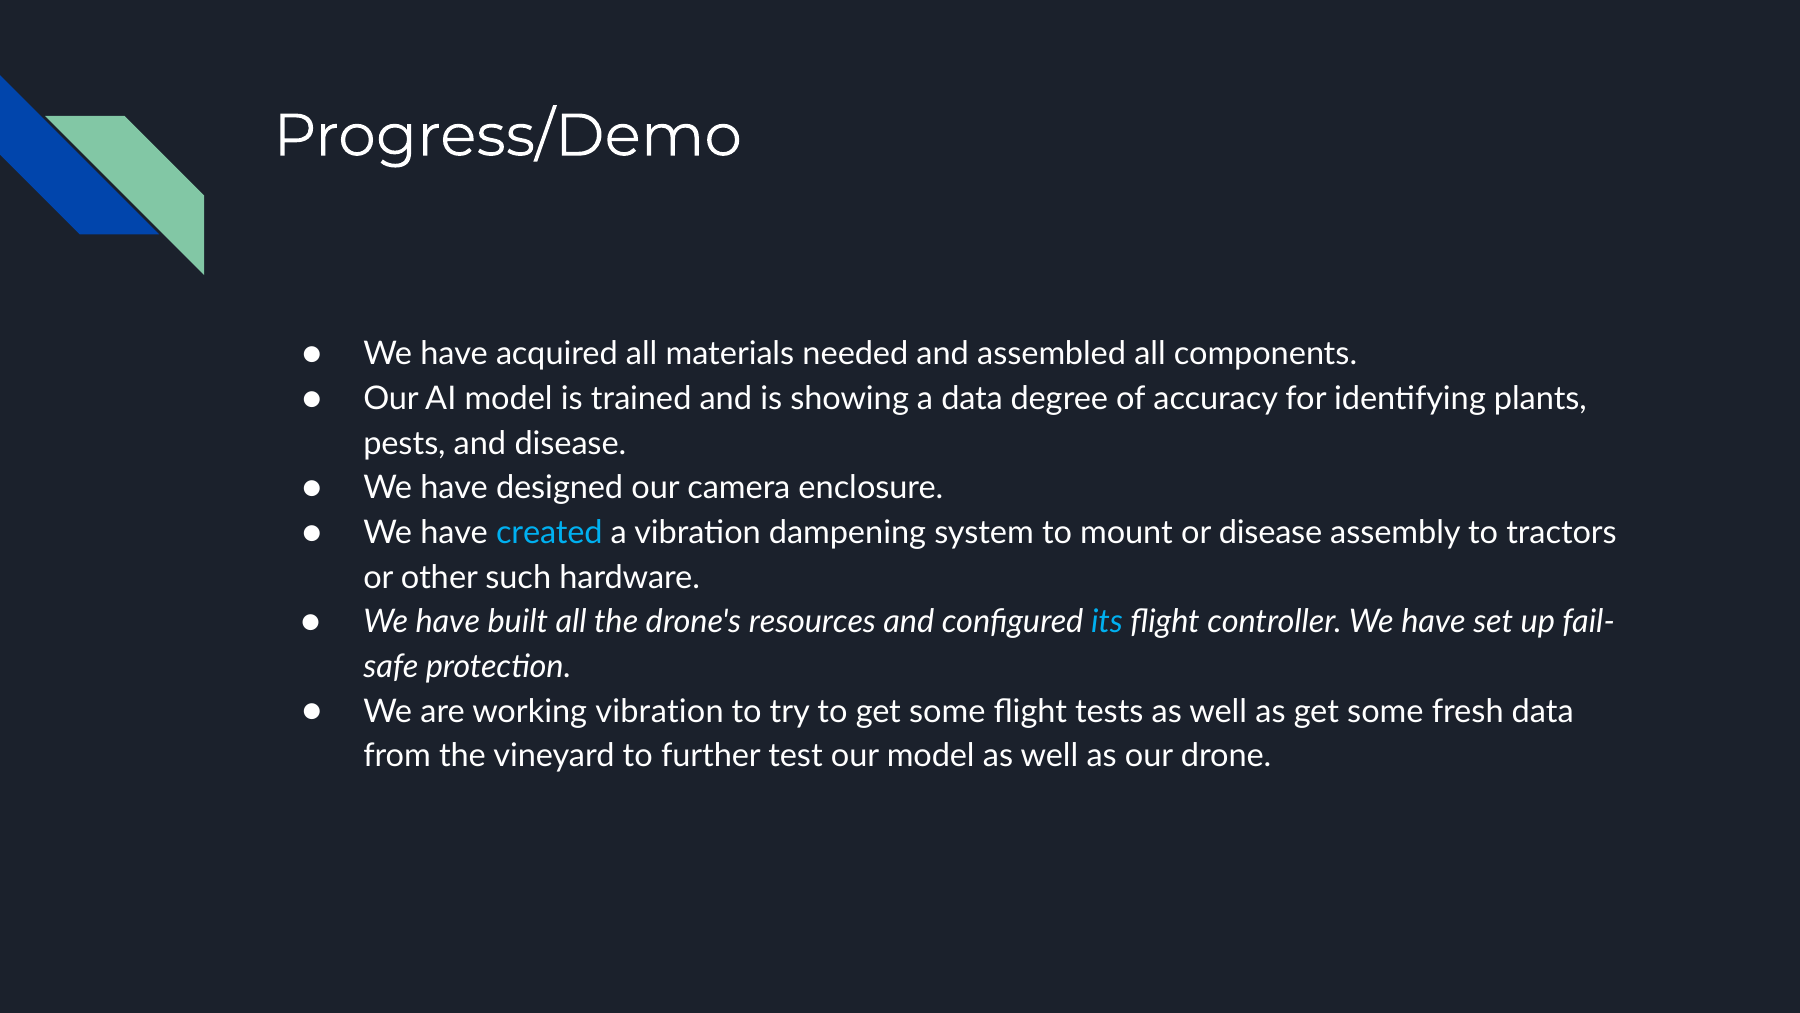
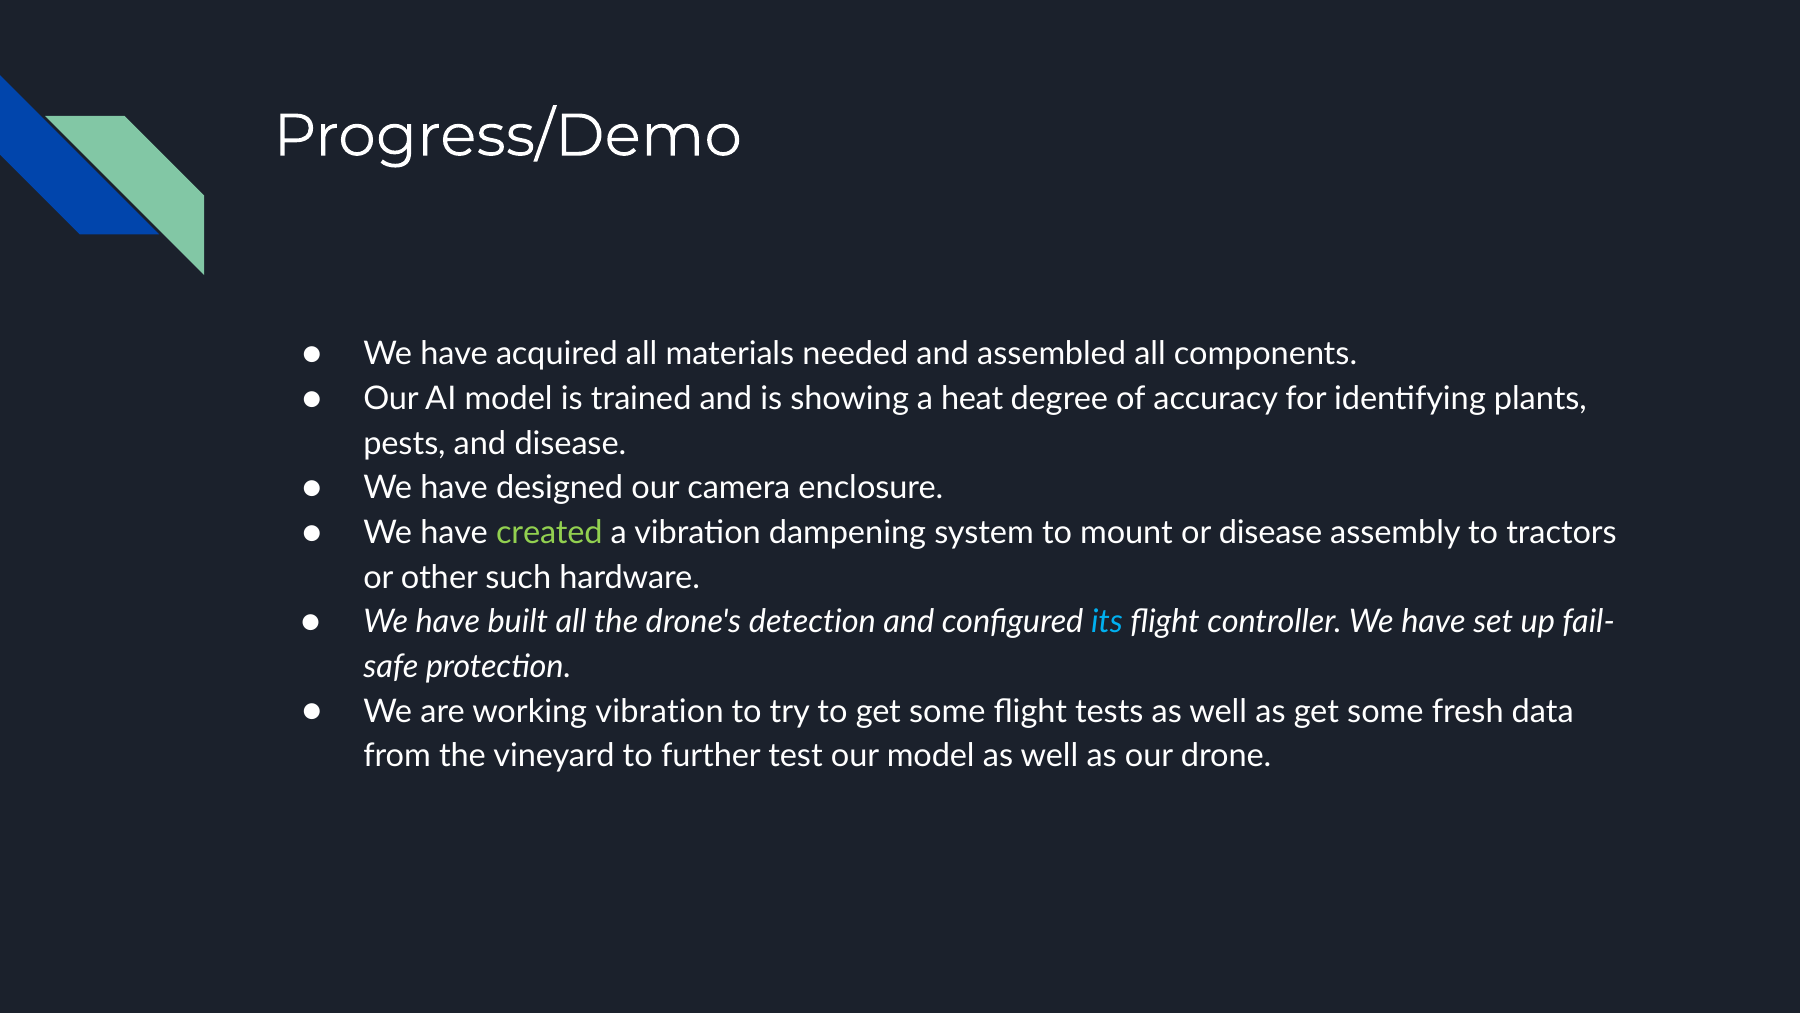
a data: data -> heat (972, 399)
created colour: light blue -> light green (549, 533)
resources: resources -> detection (812, 622)
